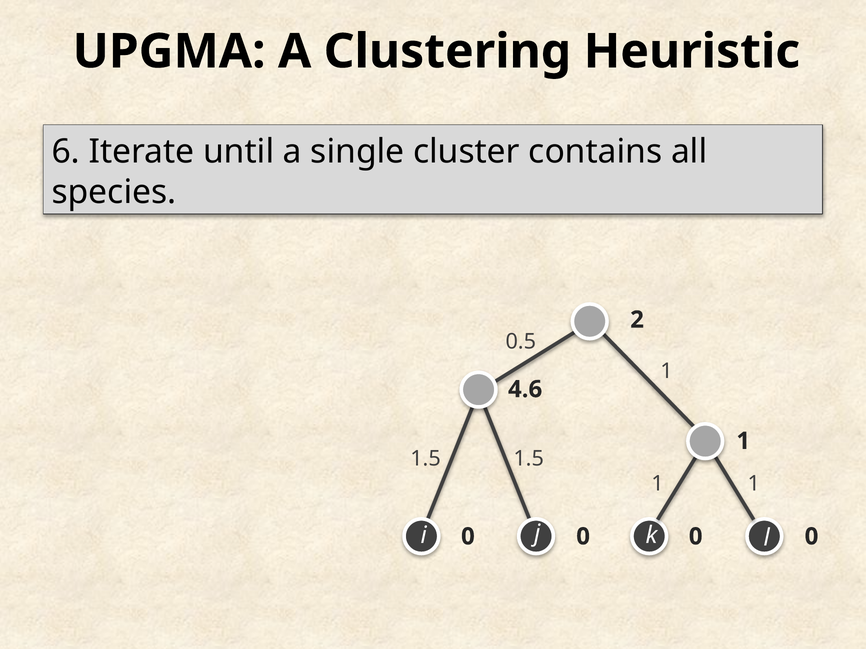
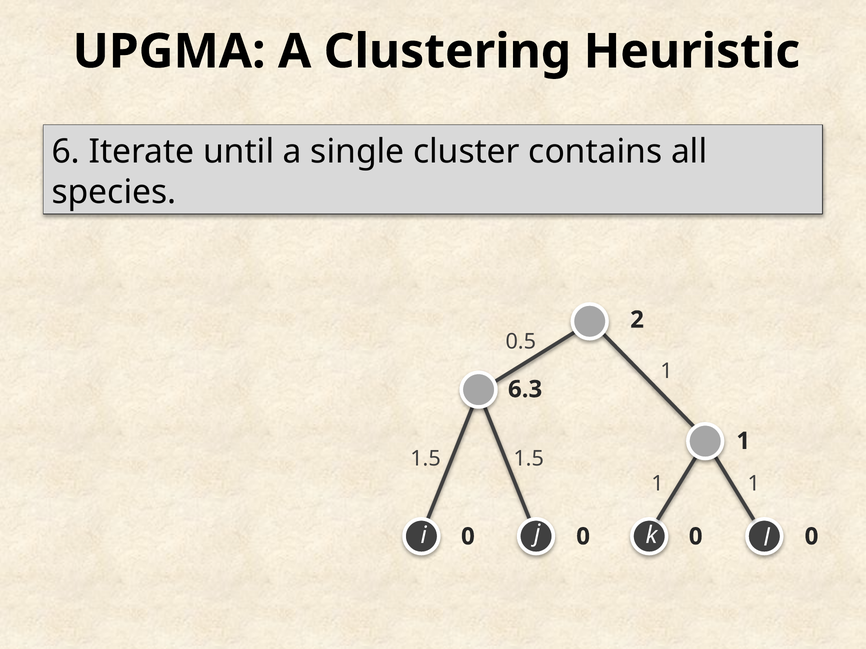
4.6: 4.6 -> 6.3 (525, 390)
